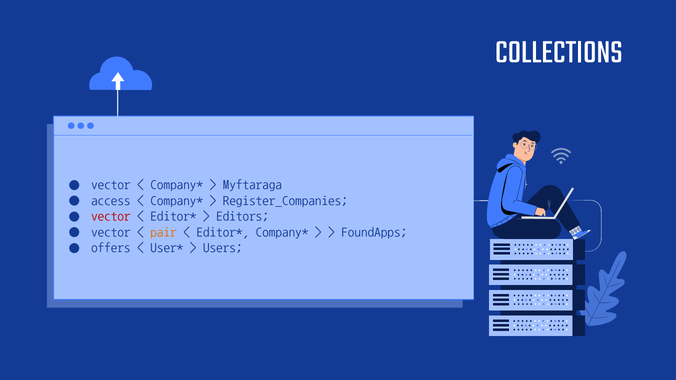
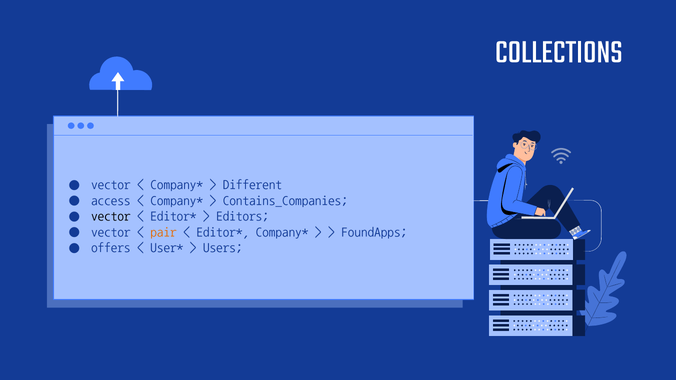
Myftaraga: Myftaraga -> Different (252, 185)
Register_Companies: Register_Companies -> Contains_Companies (285, 200)
vector colour: red -> black (111, 216)
